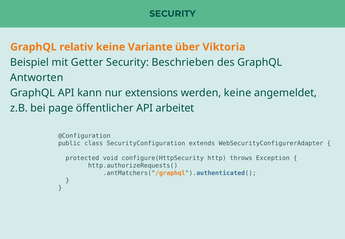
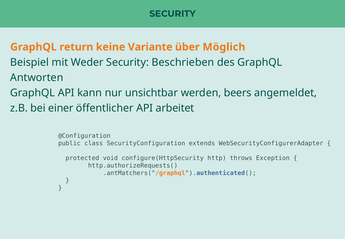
relativ: relativ -> return (76, 47)
Viktoria: Viktoria -> Möglich (224, 47)
Getter: Getter -> Weder (87, 62)
extensions: extensions -> unsichtbar (152, 93)
werden keine: keine -> beers (238, 93)
page: page -> einer (61, 108)
